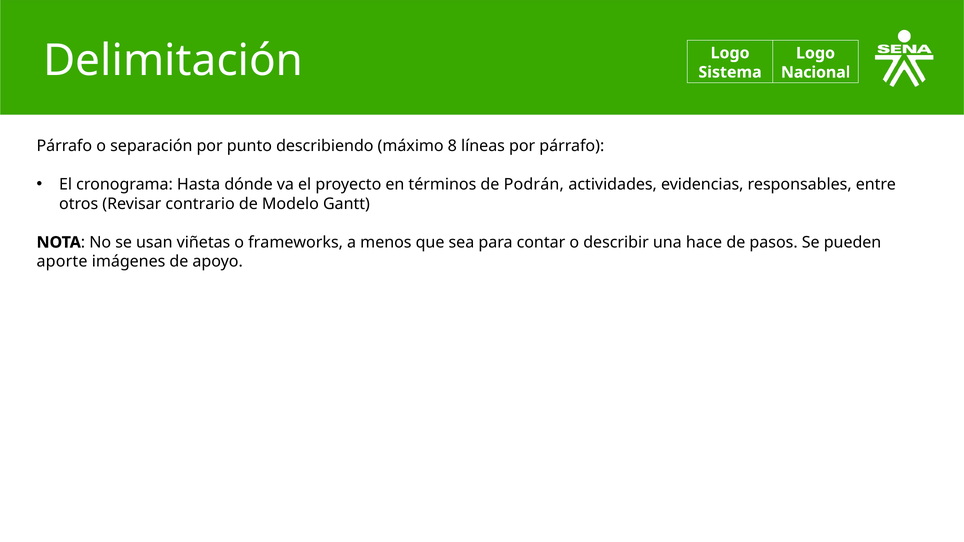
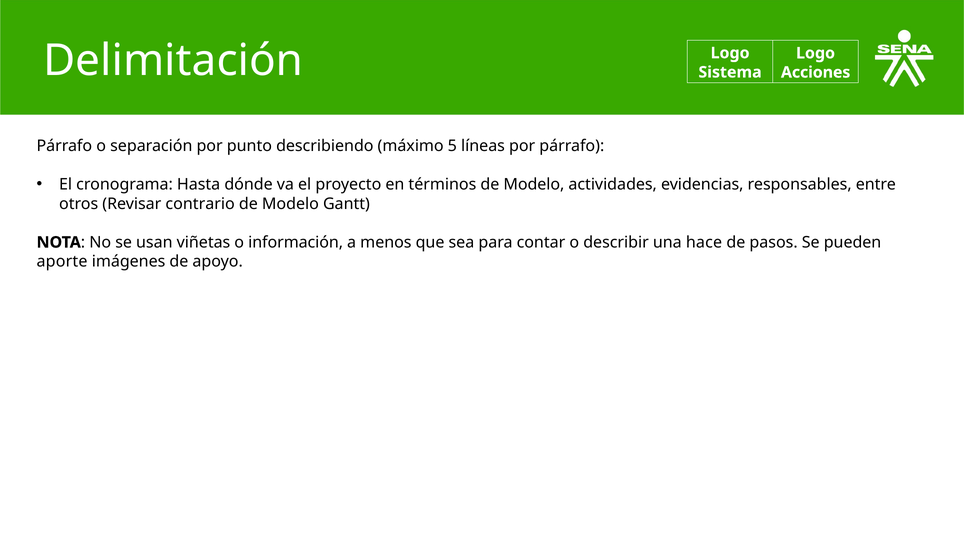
Nacional: Nacional -> Acciones (816, 72)
8: 8 -> 5 (452, 146)
términos de Podrán: Podrán -> Modelo (534, 185)
frameworks: frameworks -> información (296, 242)
